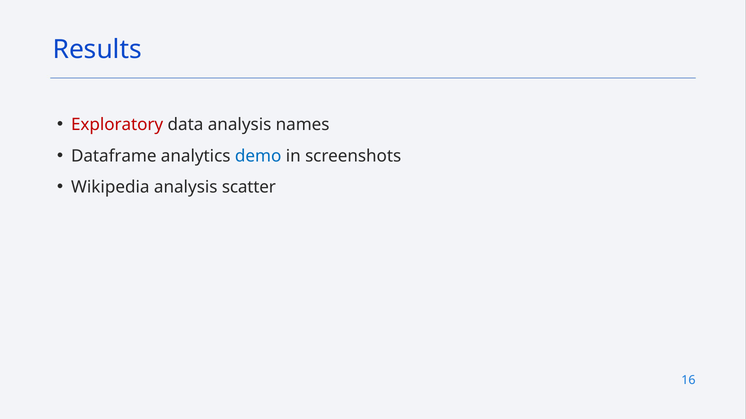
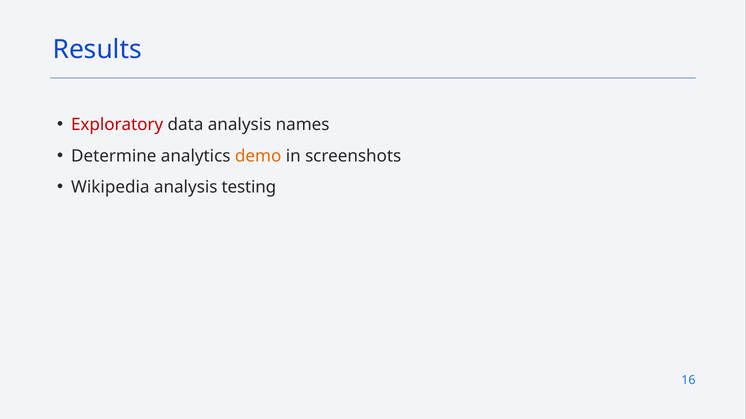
Dataframe: Dataframe -> Determine (114, 156)
demo colour: blue -> orange (258, 156)
scatter: scatter -> testing (249, 188)
